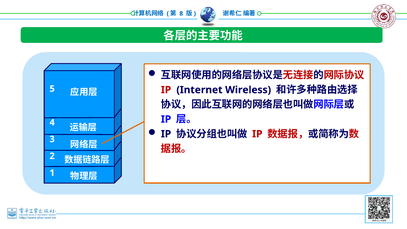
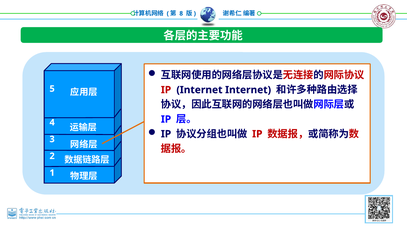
Internet Wireless: Wireless -> Internet (248, 90)
